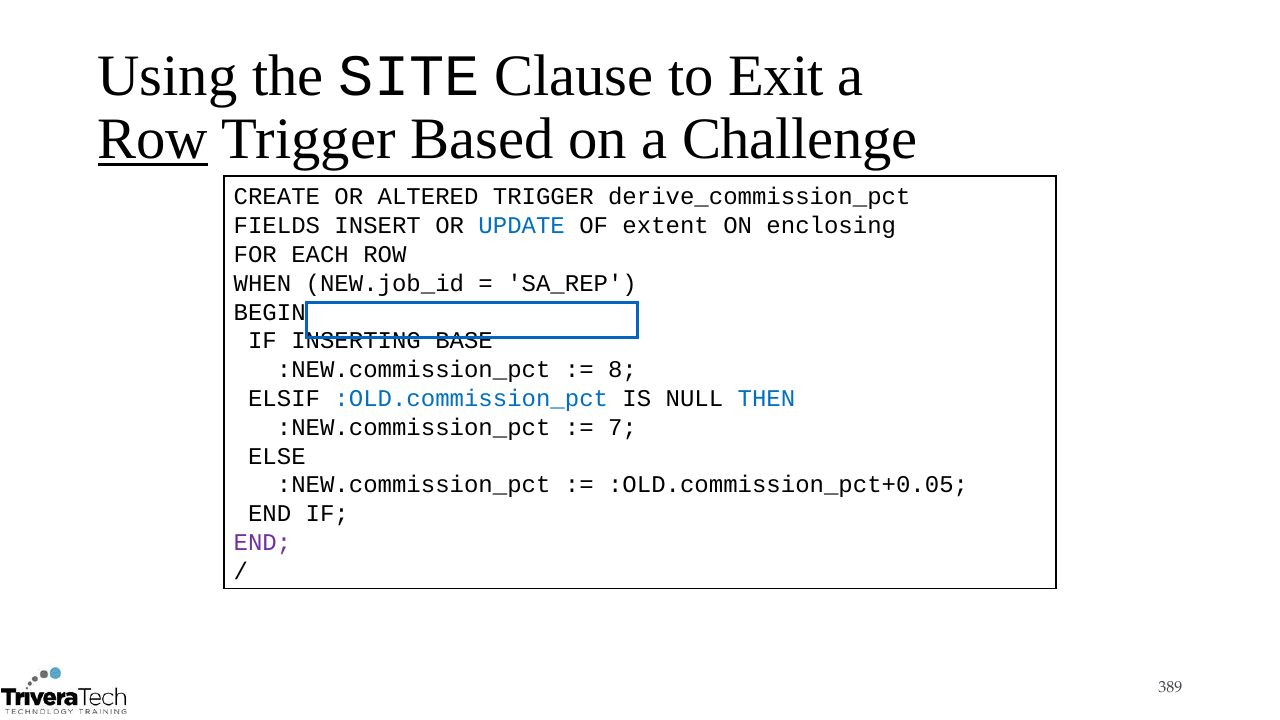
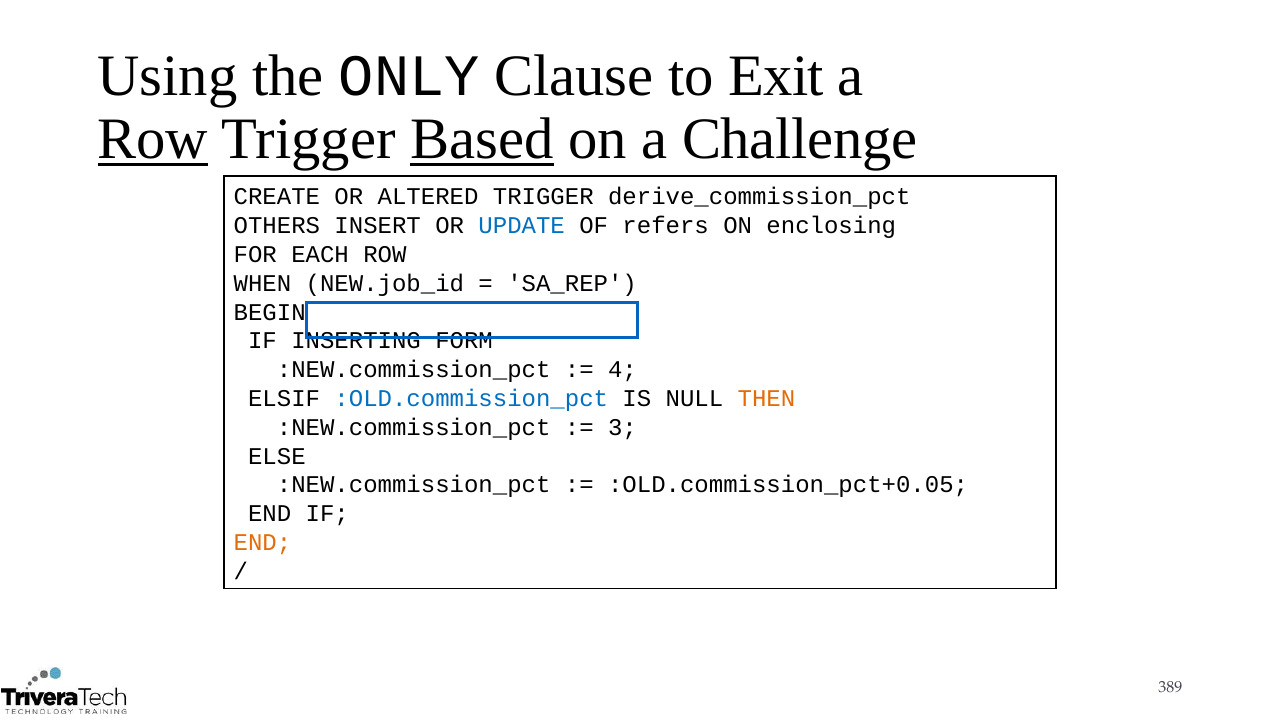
SITE: SITE -> ONLY (409, 76)
Based underline: none -> present (482, 139)
FIELDS: FIELDS -> OTHERS (277, 226)
extent: extent -> refers (666, 226)
BASE: BASE -> FORM (464, 341)
8: 8 -> 4 (622, 370)
THEN colour: blue -> orange (766, 398)
7: 7 -> 3 (622, 427)
END colour: purple -> orange (262, 542)
